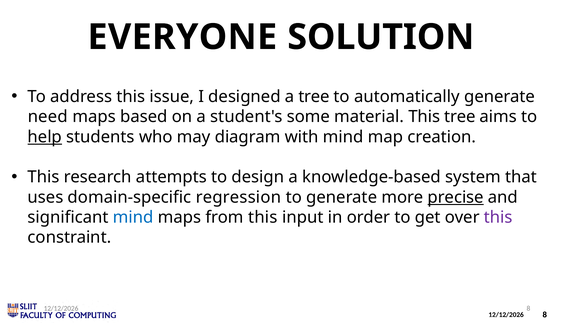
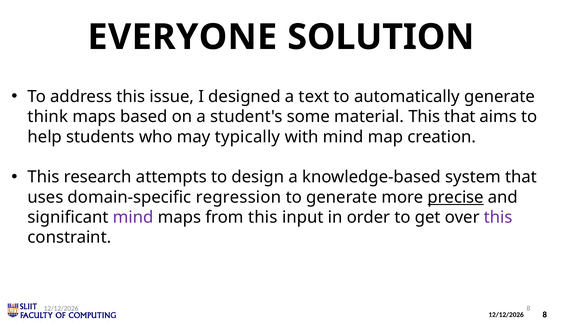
a tree: tree -> text (314, 97)
need: need -> think (48, 117)
This tree: tree -> that (460, 117)
help underline: present -> none (45, 137)
diagram: diagram -> typically (248, 137)
mind colour: blue -> purple (133, 217)
